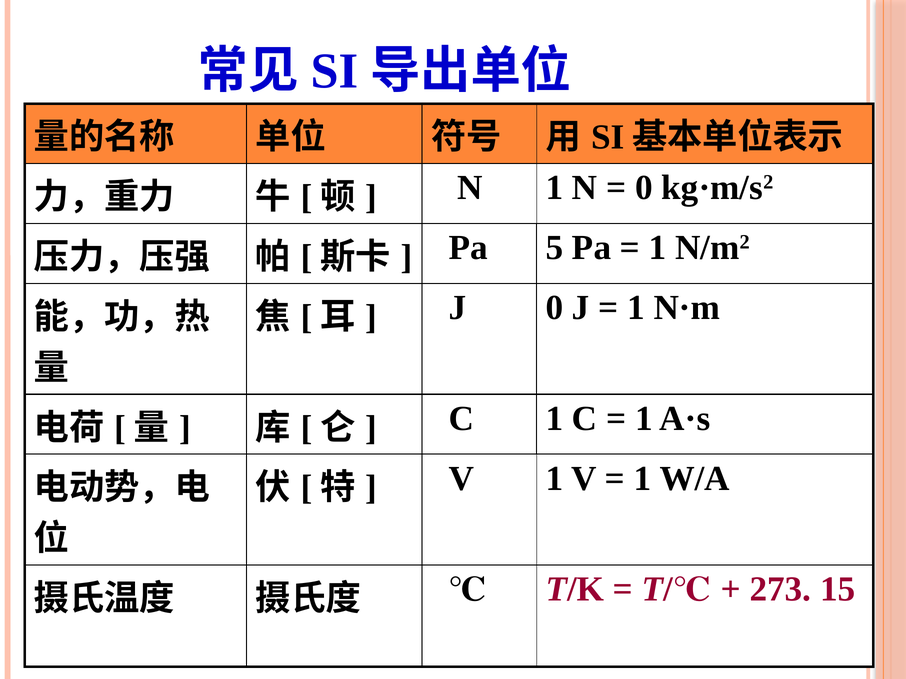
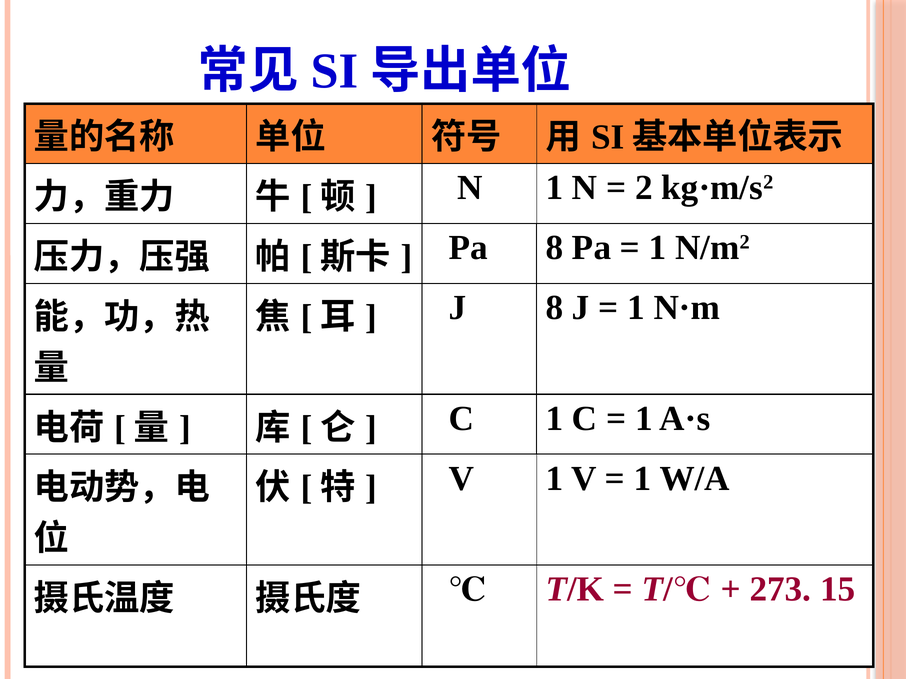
0: 0 -> 2 (644, 188)
Pa 5: 5 -> 8 (555, 248)
J 0: 0 -> 8 (555, 308)
